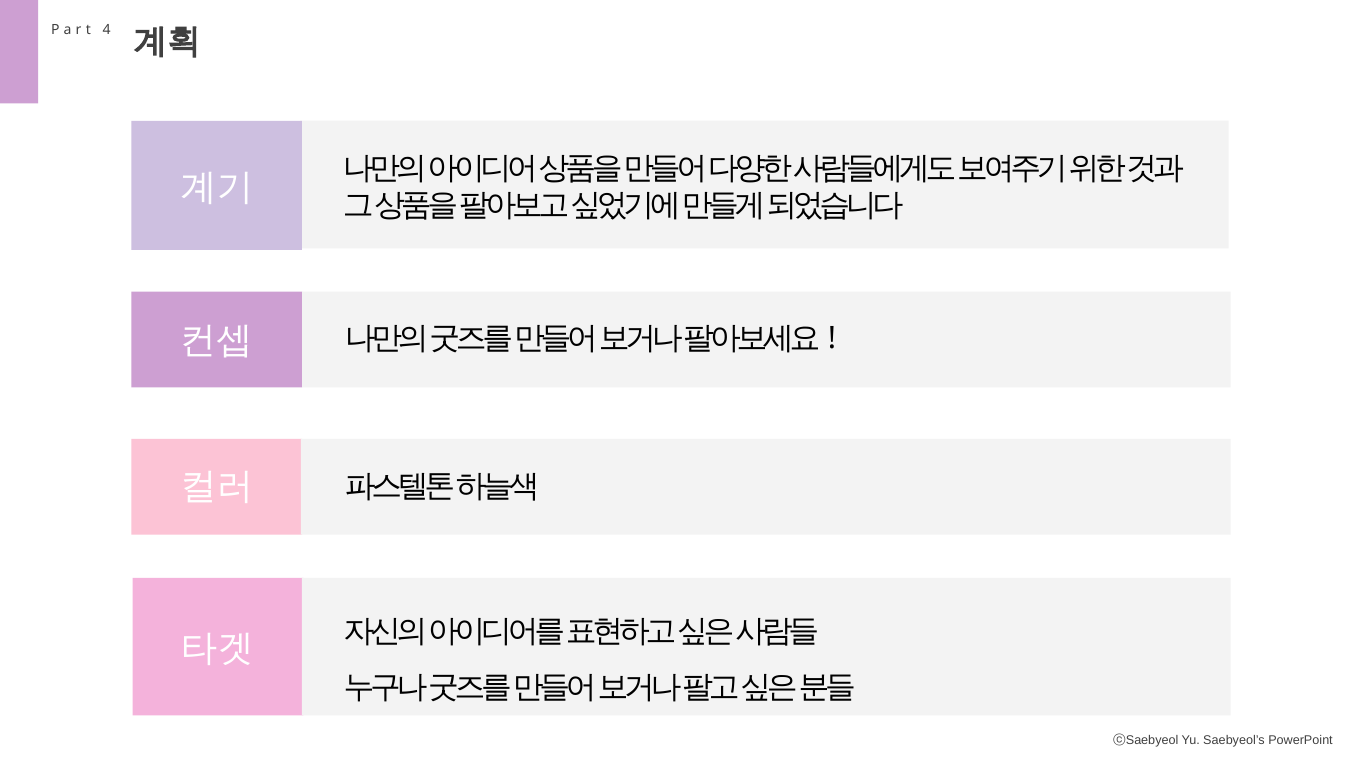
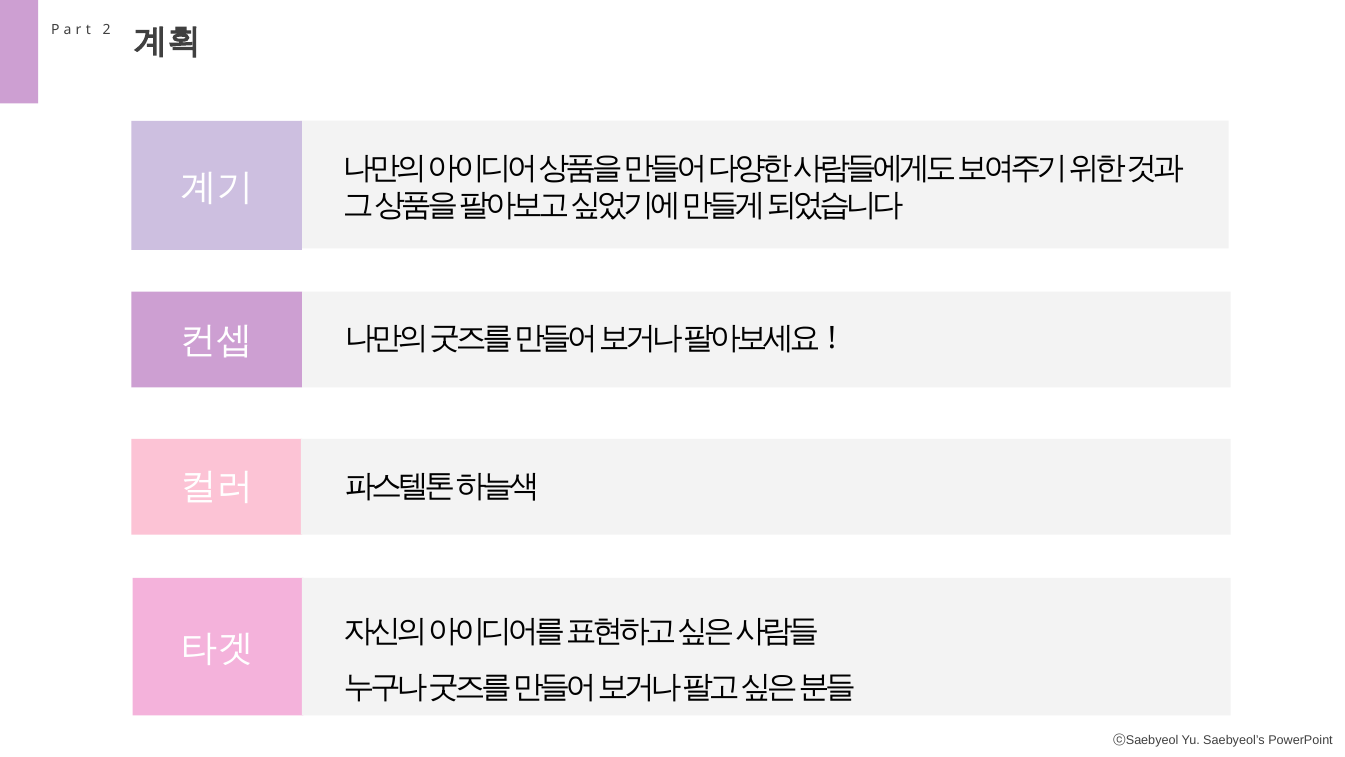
4: 4 -> 2 (107, 30)
